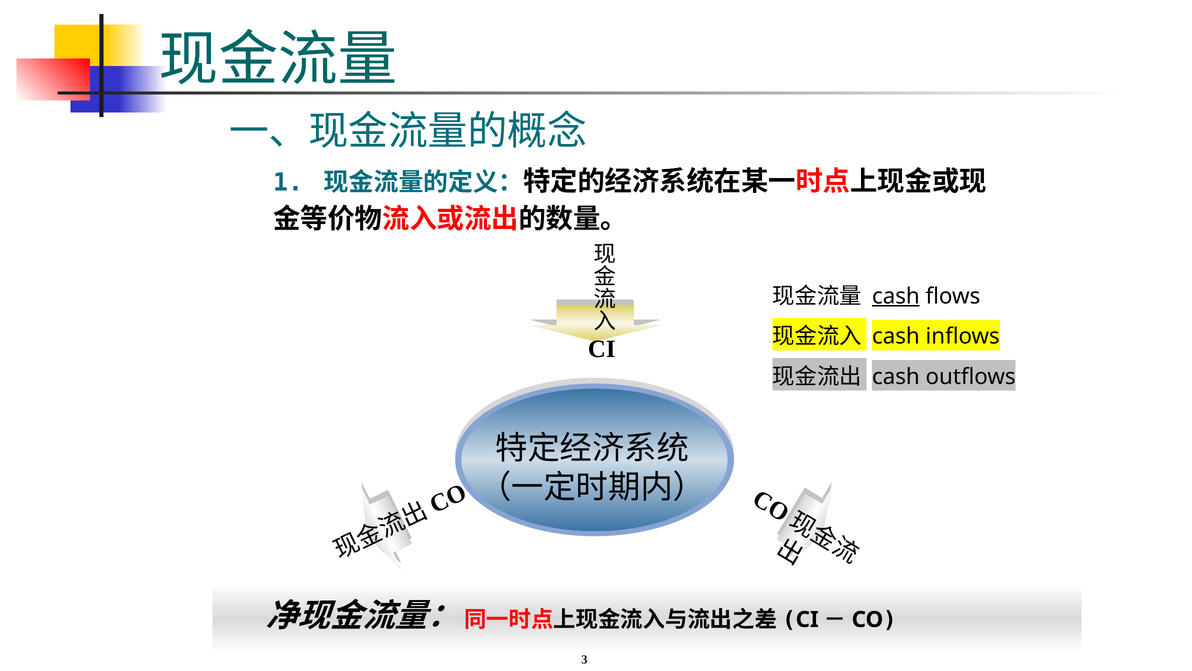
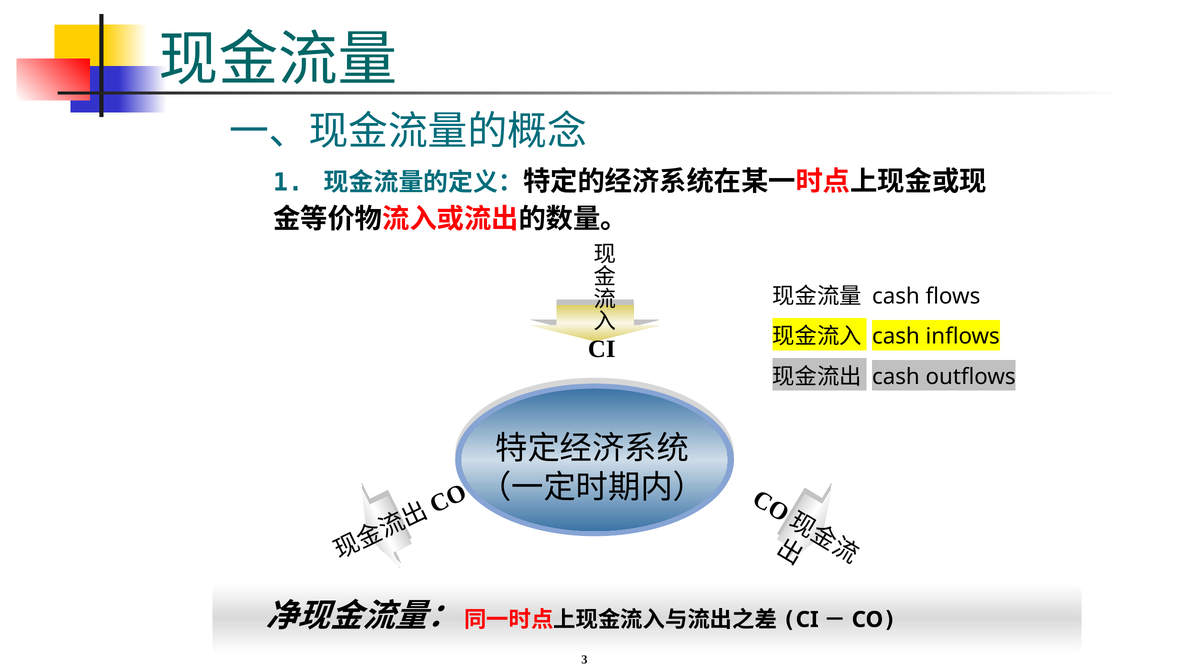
cash underline: present -> none (896, 296)
